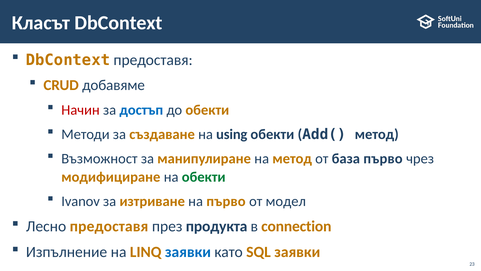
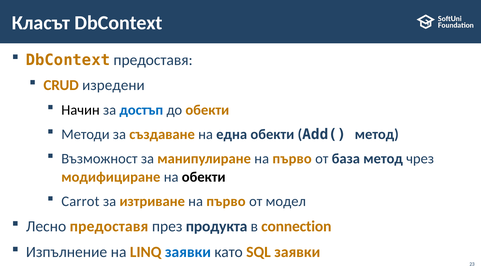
добавяме: добавяме -> изредени (113, 85)
Начин colour: red -> black (81, 110)
using: using -> една (232, 134)
манипулиране на метод: метод -> първо (292, 158)
база първо: първо -> метод (383, 158)
обекти colour: green -> black (204, 177)
Ivanov: Ivanov -> Carrot (80, 201)
